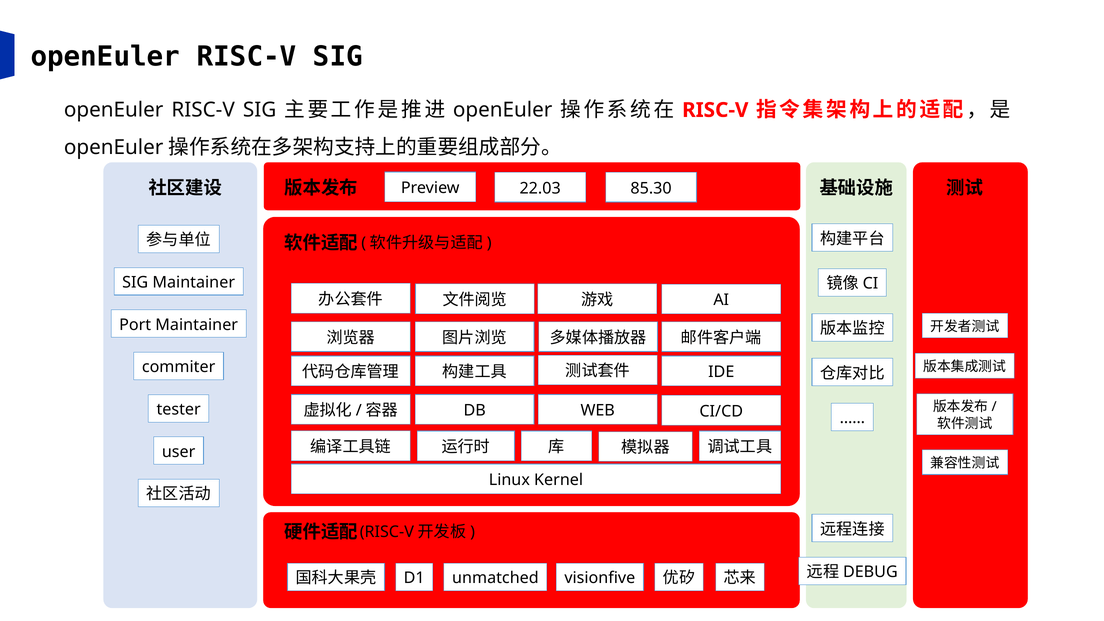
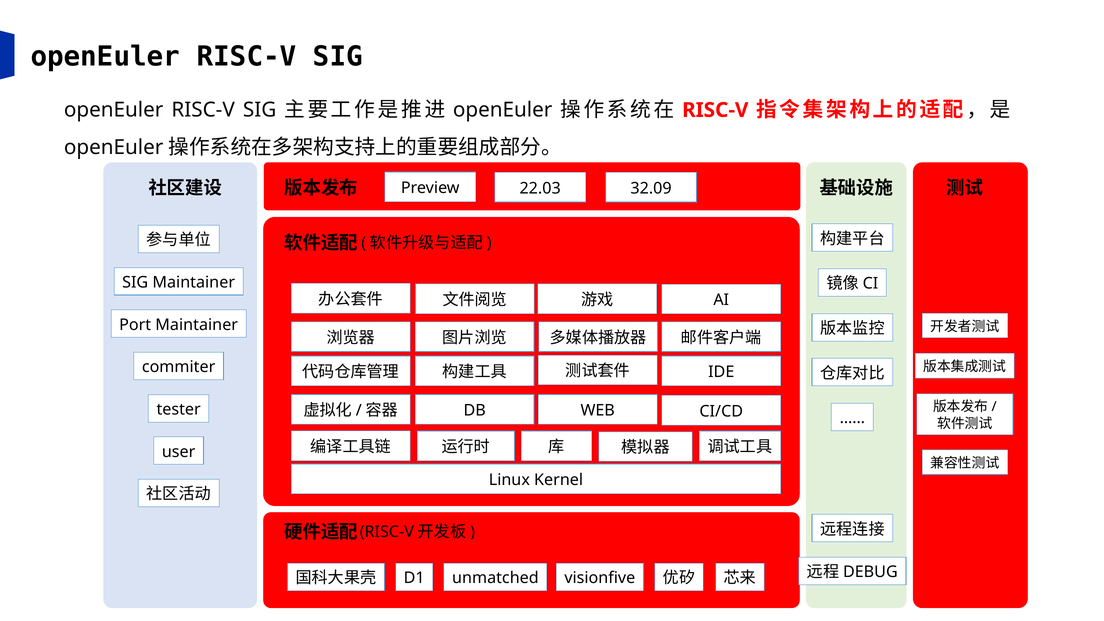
85.30: 85.30 -> 32.09 (651, 188)
